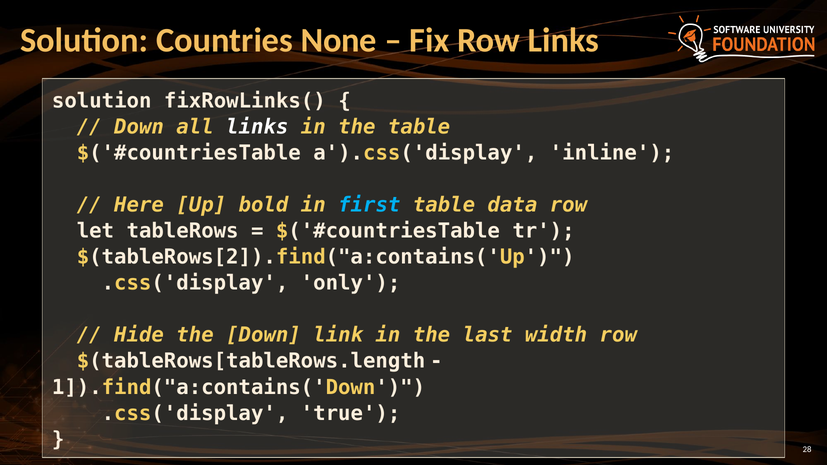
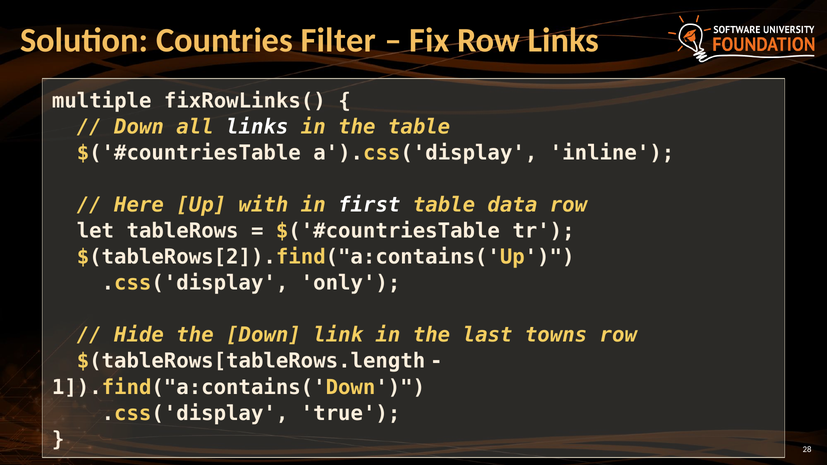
None: None -> Filter (338, 40)
solution: solution -> multiple (102, 101)
bold: bold -> with (263, 205)
first colour: light blue -> white (369, 205)
width: width -> towns (556, 335)
